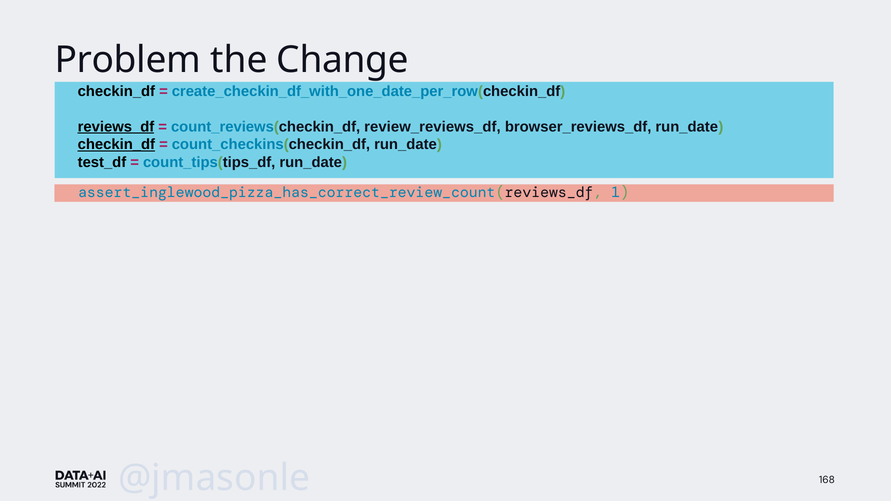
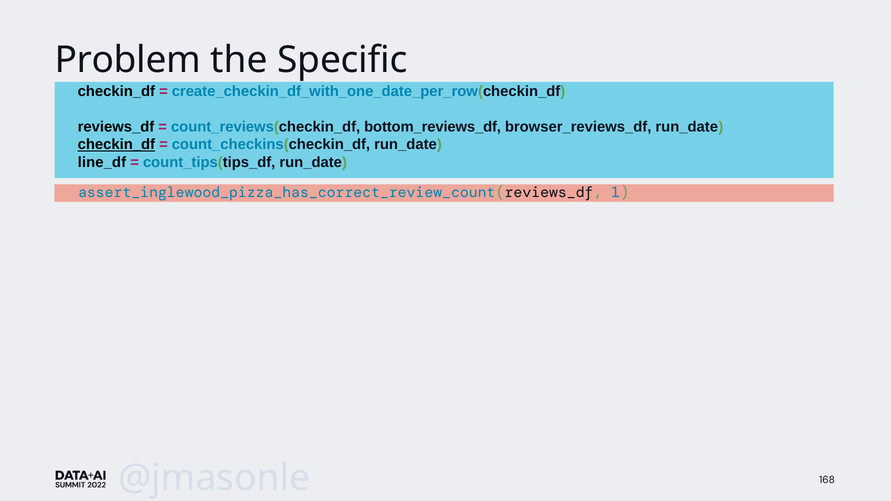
Change: Change -> Specific (342, 60)
reviews_df underline: present -> none (116, 127)
review_reviews_df: review_reviews_df -> bottom_reviews_df (433, 127)
test_df: test_df -> line_df (102, 162)
